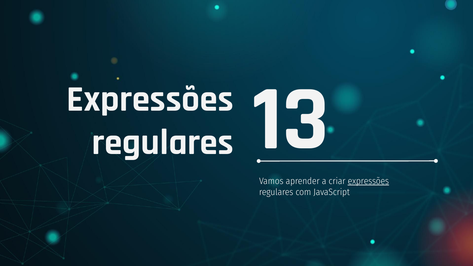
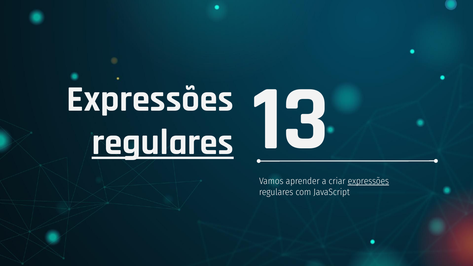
regulares underline: none -> present (163, 142)
